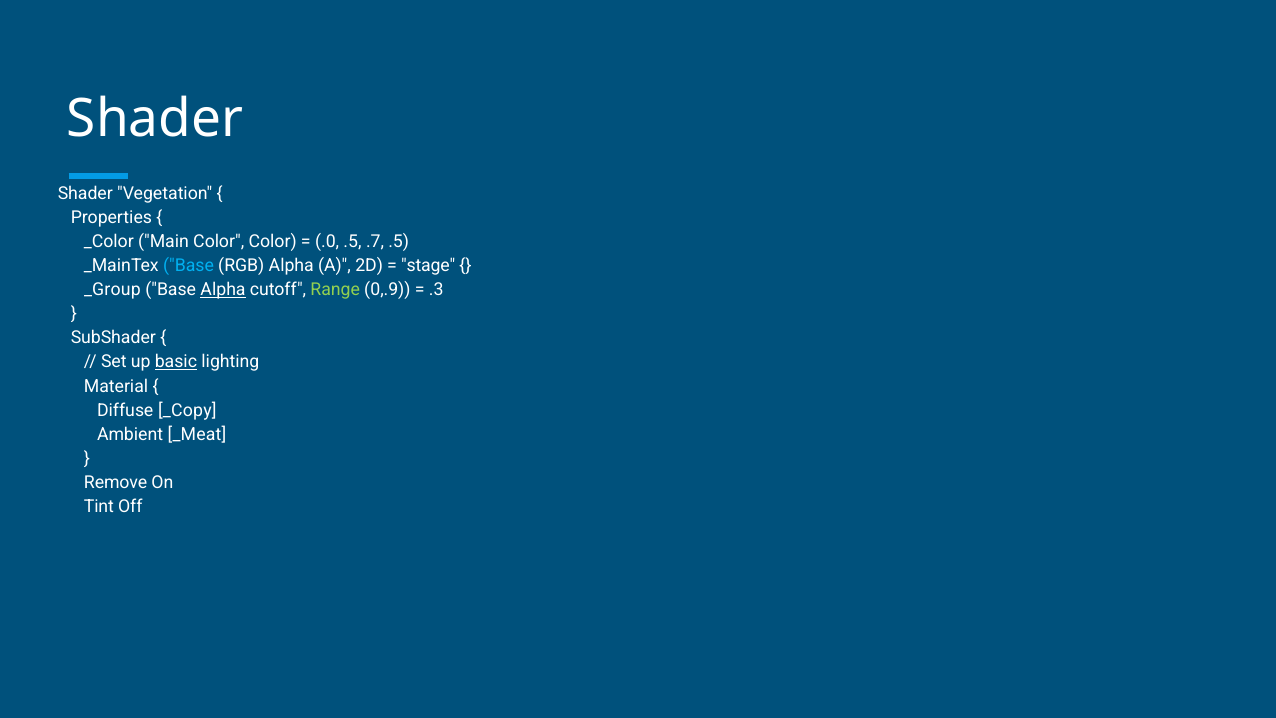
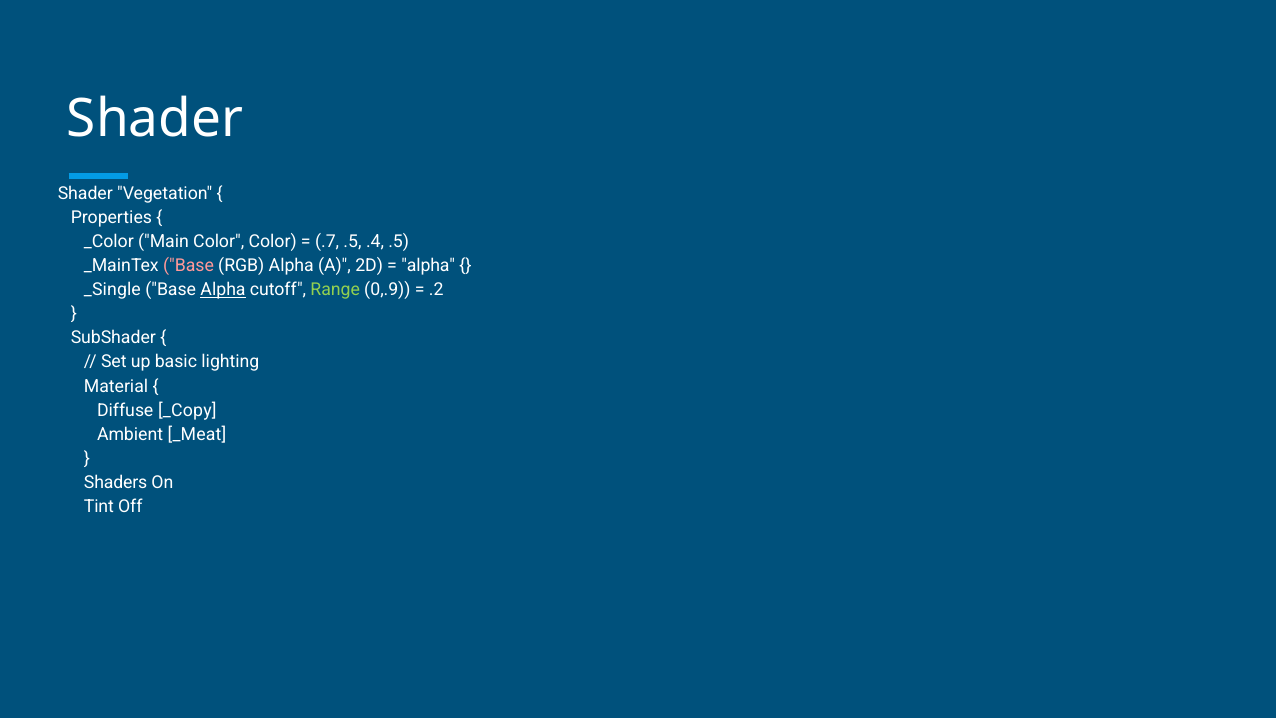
.0: .0 -> .7 (327, 241)
.7: .7 -> .4 (375, 241)
Base colour: light blue -> pink (189, 266)
stage: stage -> alpha (428, 266)
_Group: _Group -> _Single (112, 290)
.3: .3 -> .2 (436, 290)
basic underline: present -> none (176, 362)
Remove: Remove -> Shaders (116, 483)
